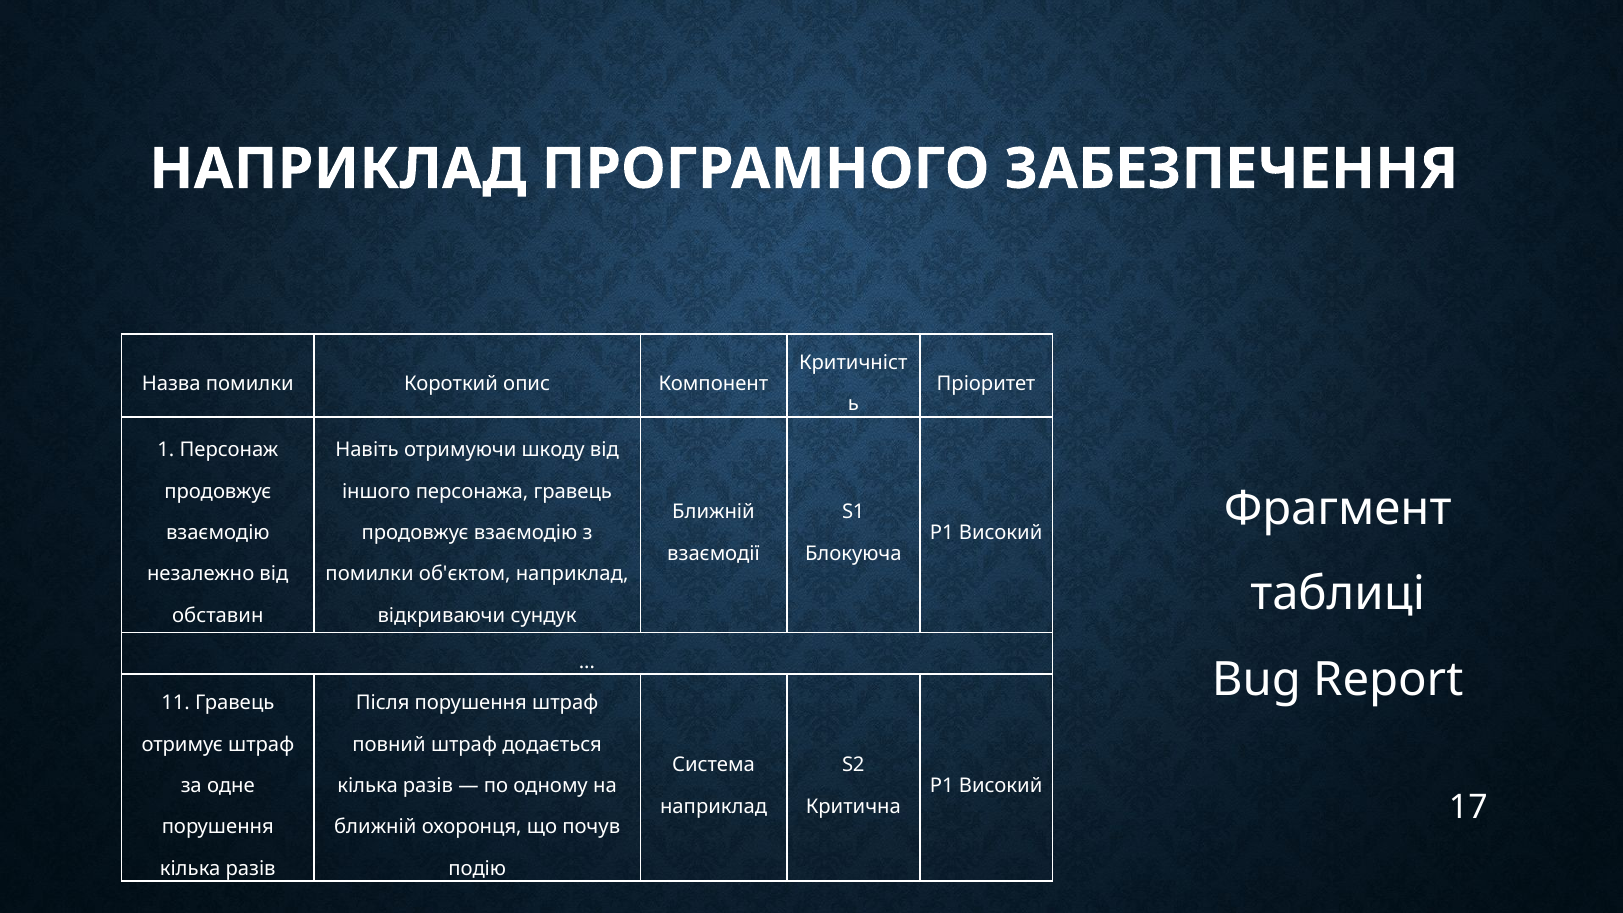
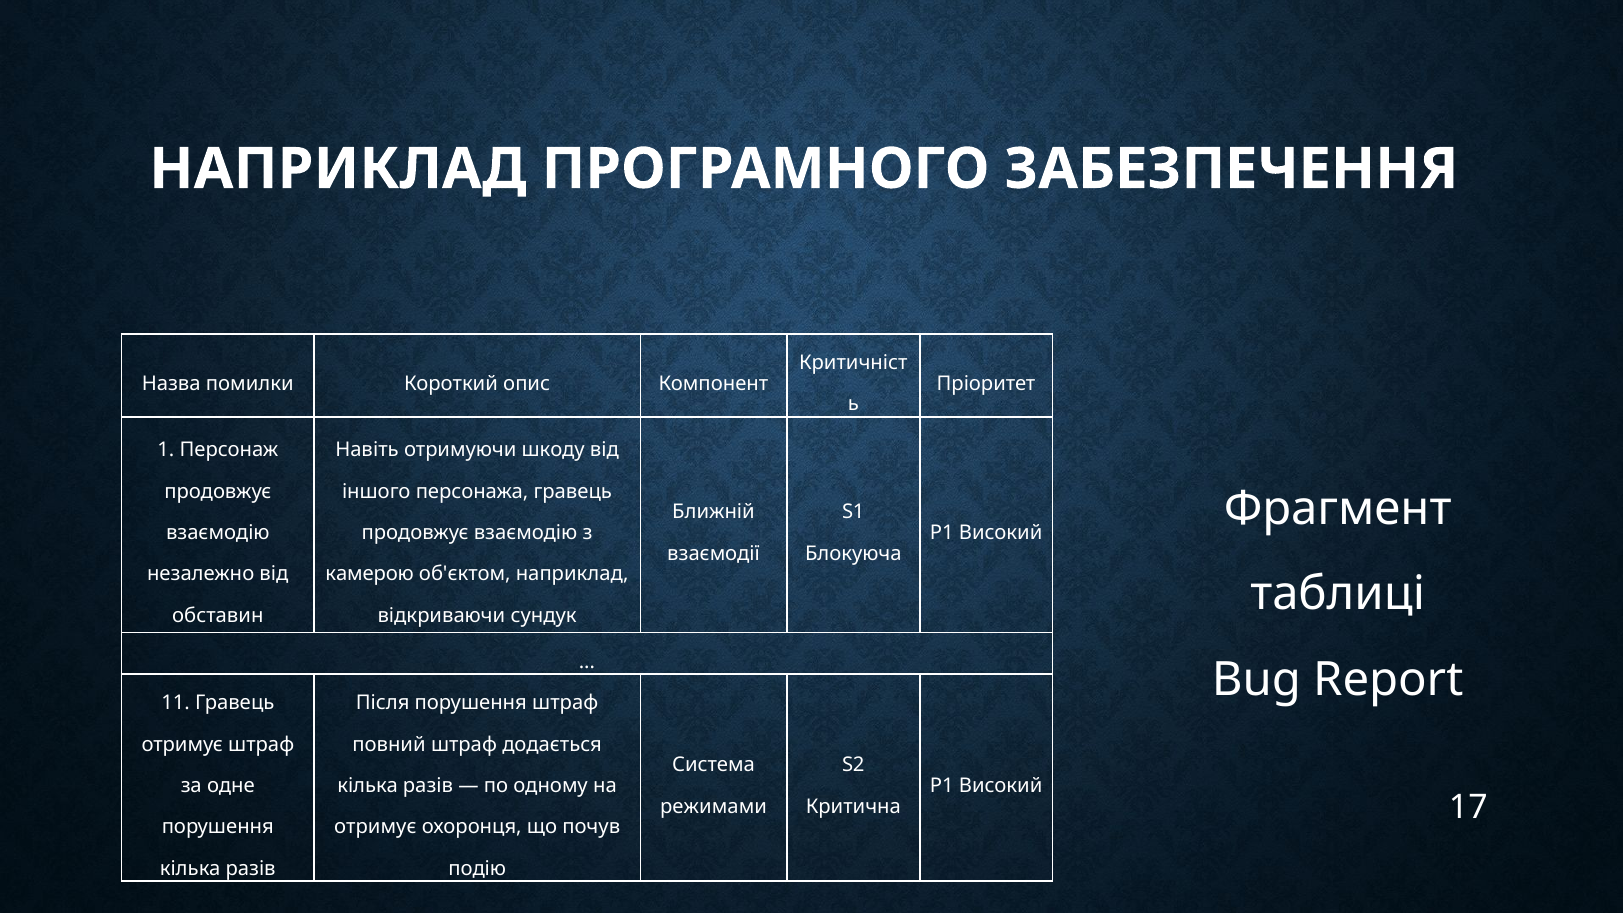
помилки: помилки -> камерою (370, 574)
наприклад: наприклад -> режимами (714, 806)
ближній: ближній -> отримує (375, 827)
